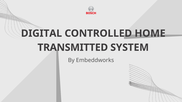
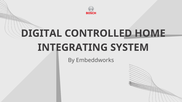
TRANSMITTED: TRANSMITTED -> INTEGRATING (73, 48)
